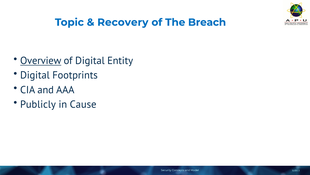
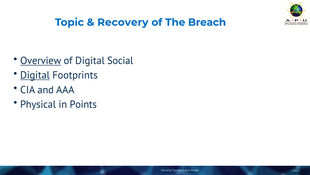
Entity: Entity -> Social (120, 61)
Digital underline: none -> present (35, 75)
Publicly: Publicly -> Physical (38, 104)
Cause: Cause -> Points (83, 104)
